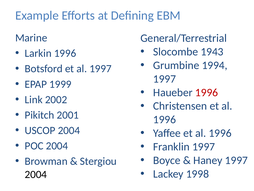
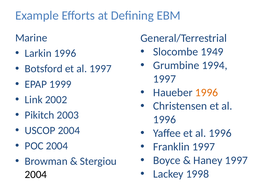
1943: 1943 -> 1949 (212, 52)
1996 colour: red -> orange (207, 92)
2001: 2001 -> 2003 (68, 115)
